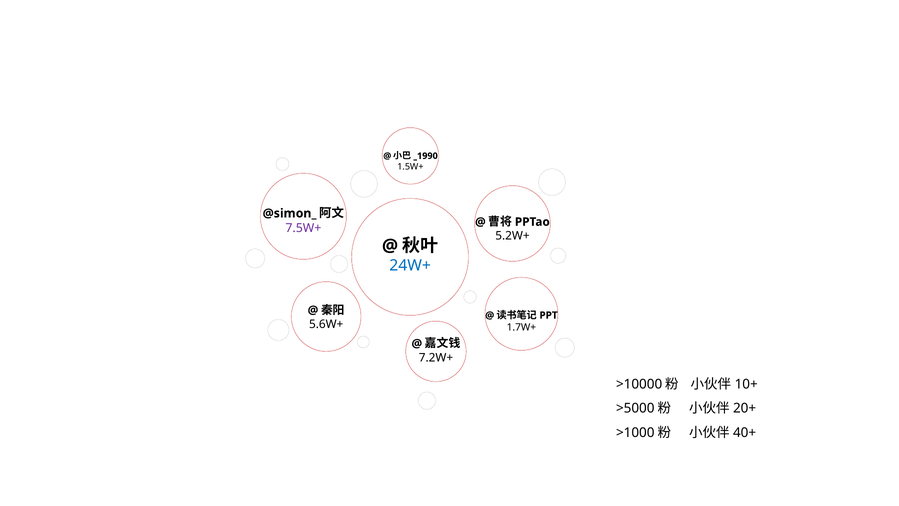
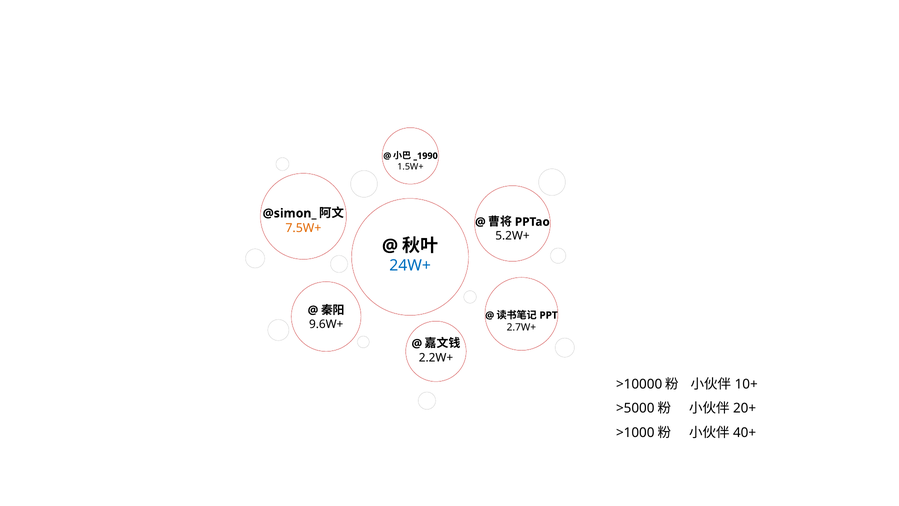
7.5W+ colour: purple -> orange (303, 228)
5.6W+: 5.6W+ -> 9.6W+ (326, 324)
1.7W+: 1.7W+ -> 2.7W+ (521, 327)
7.2W+: 7.2W+ -> 2.2W+ (436, 357)
